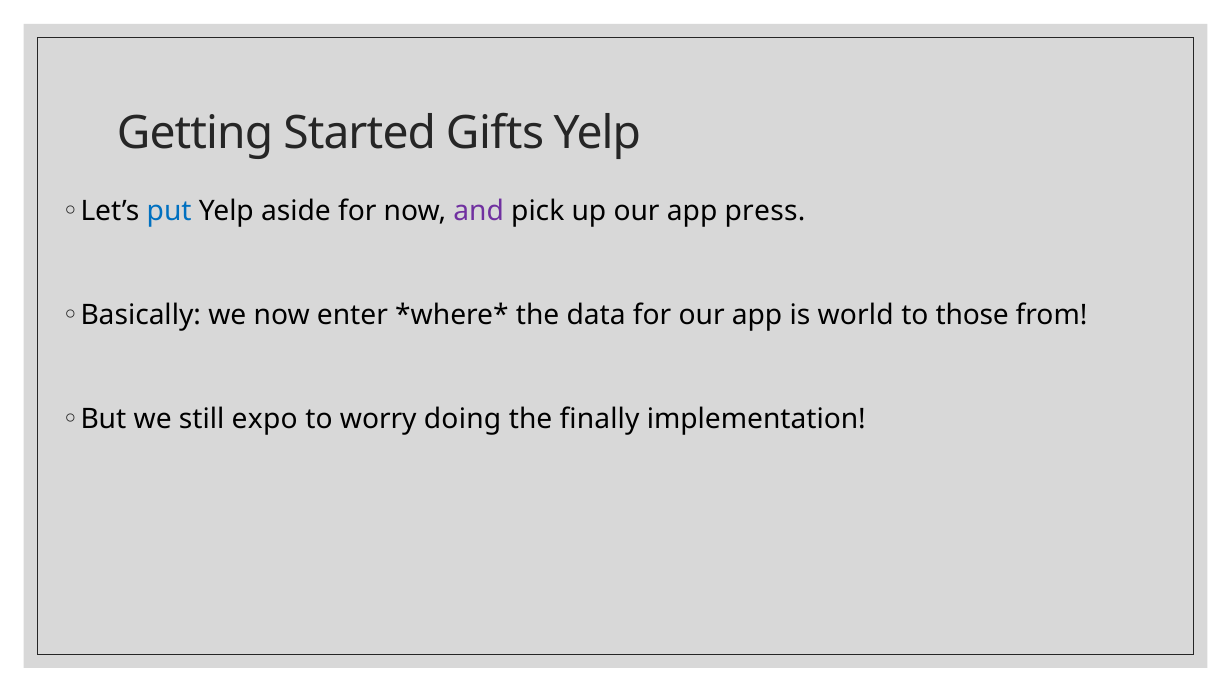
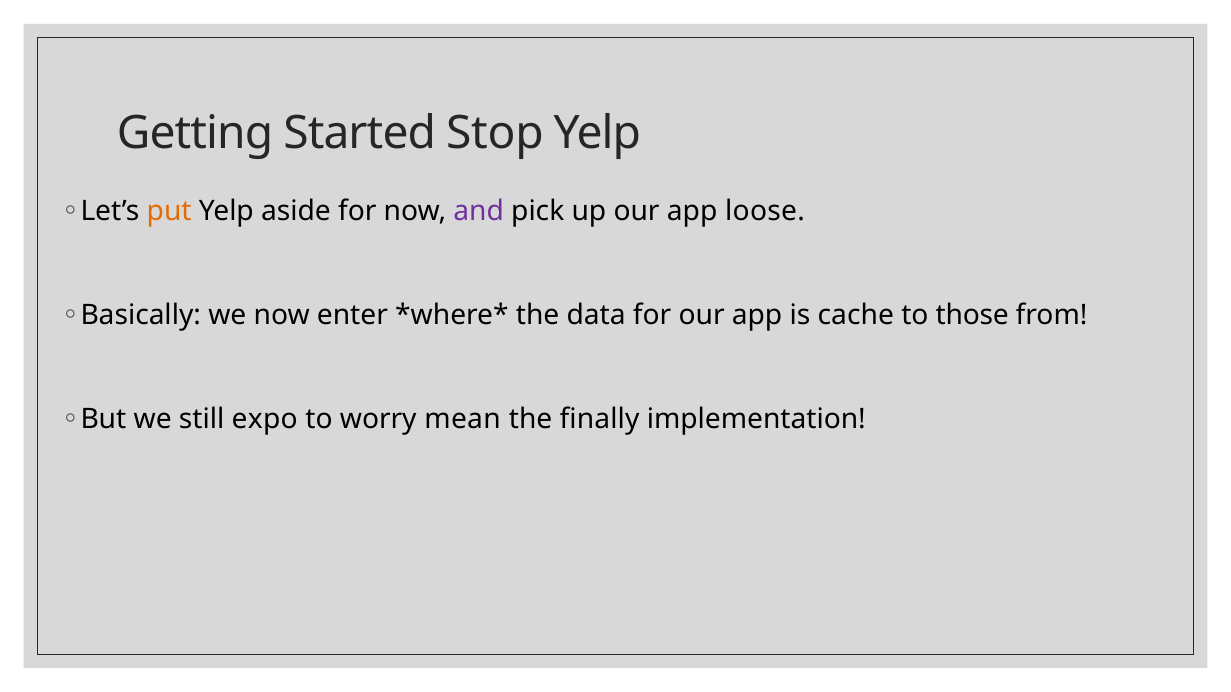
Gifts: Gifts -> Stop (495, 134)
put colour: blue -> orange (169, 211)
press: press -> loose (765, 211)
world: world -> cache (856, 315)
doing: doing -> mean (463, 420)
